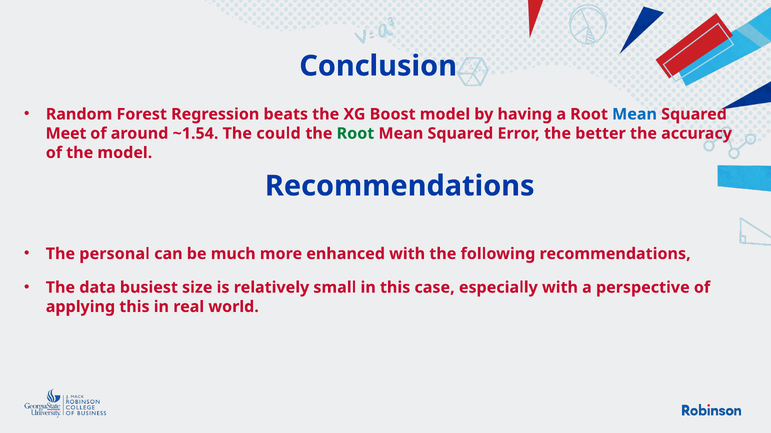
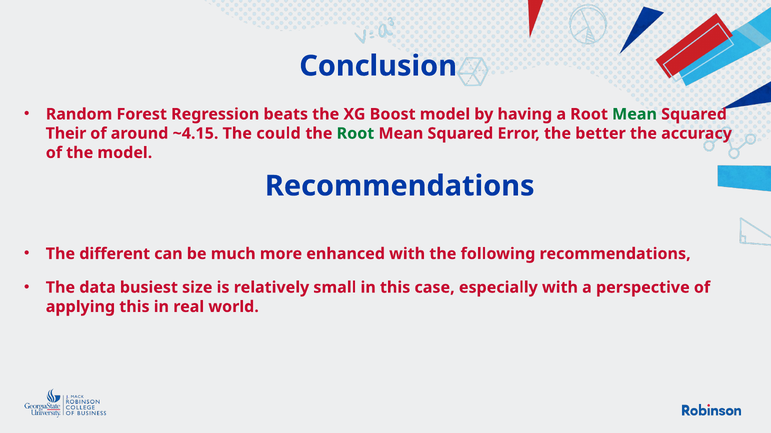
Mean colour: blue -> green (635, 114)
Meet: Meet -> Their (66, 134)
~1.54: ~1.54 -> ~4.15 (195, 134)
personal: personal -> different (115, 254)
